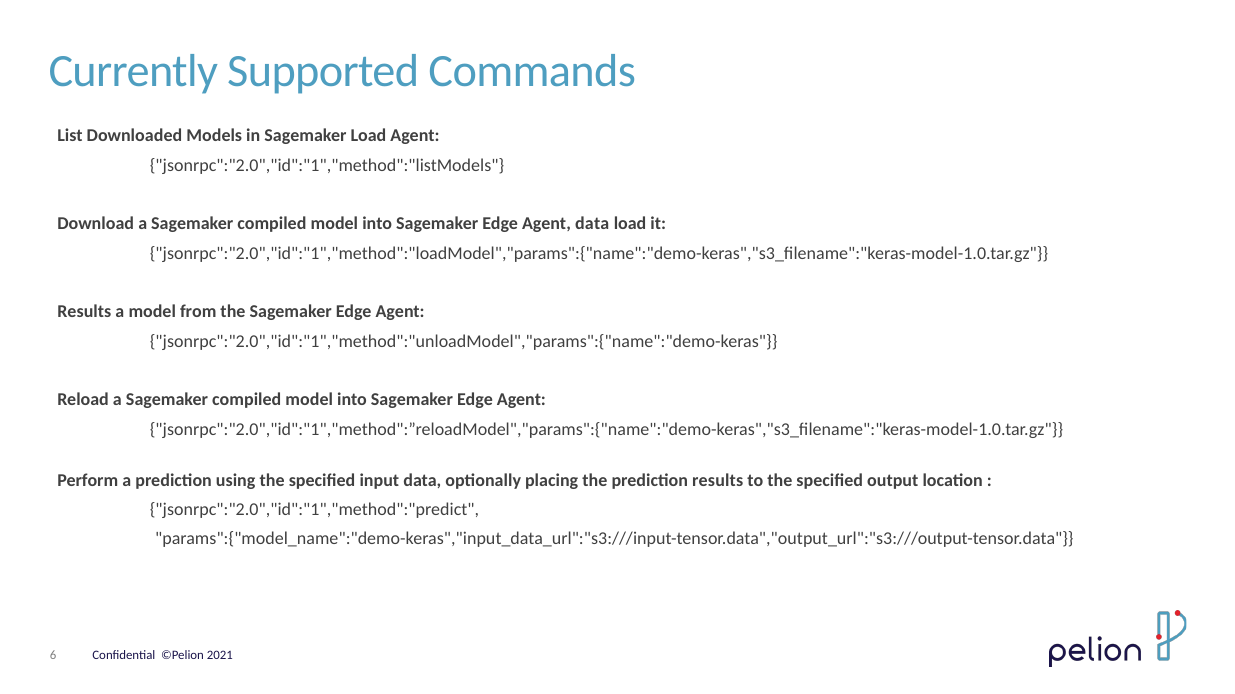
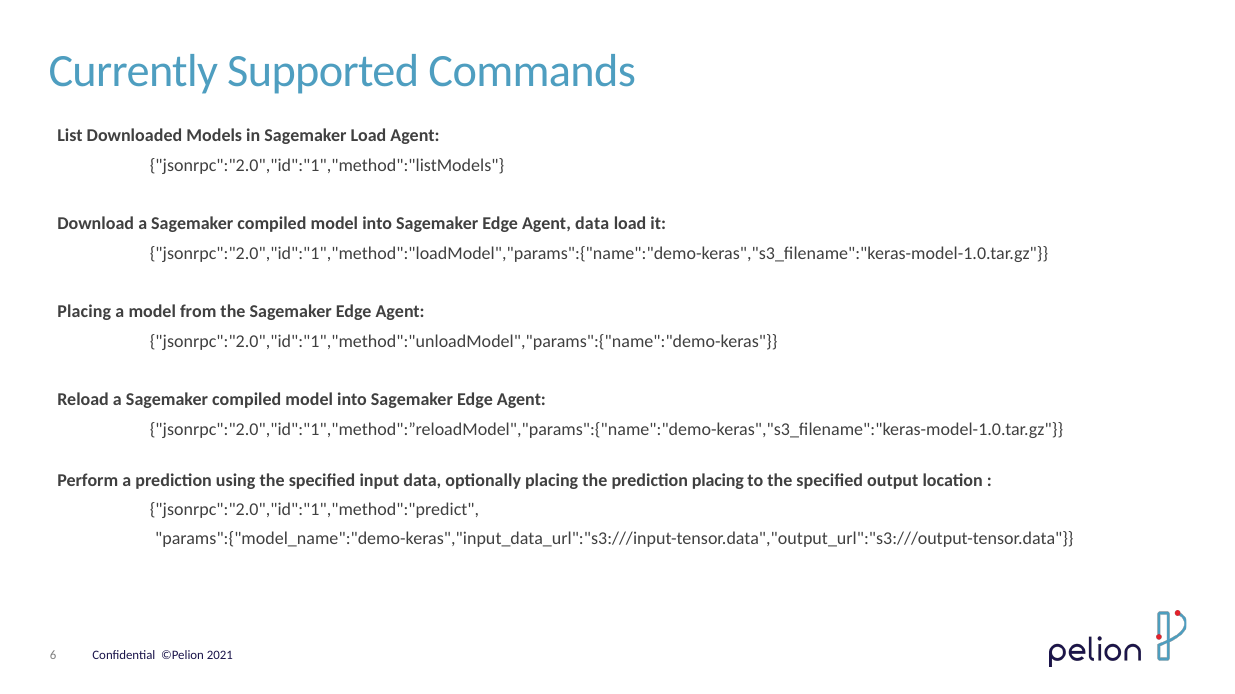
Results: Results -> Placing (84, 312)
prediction results: results -> placing (718, 481)
